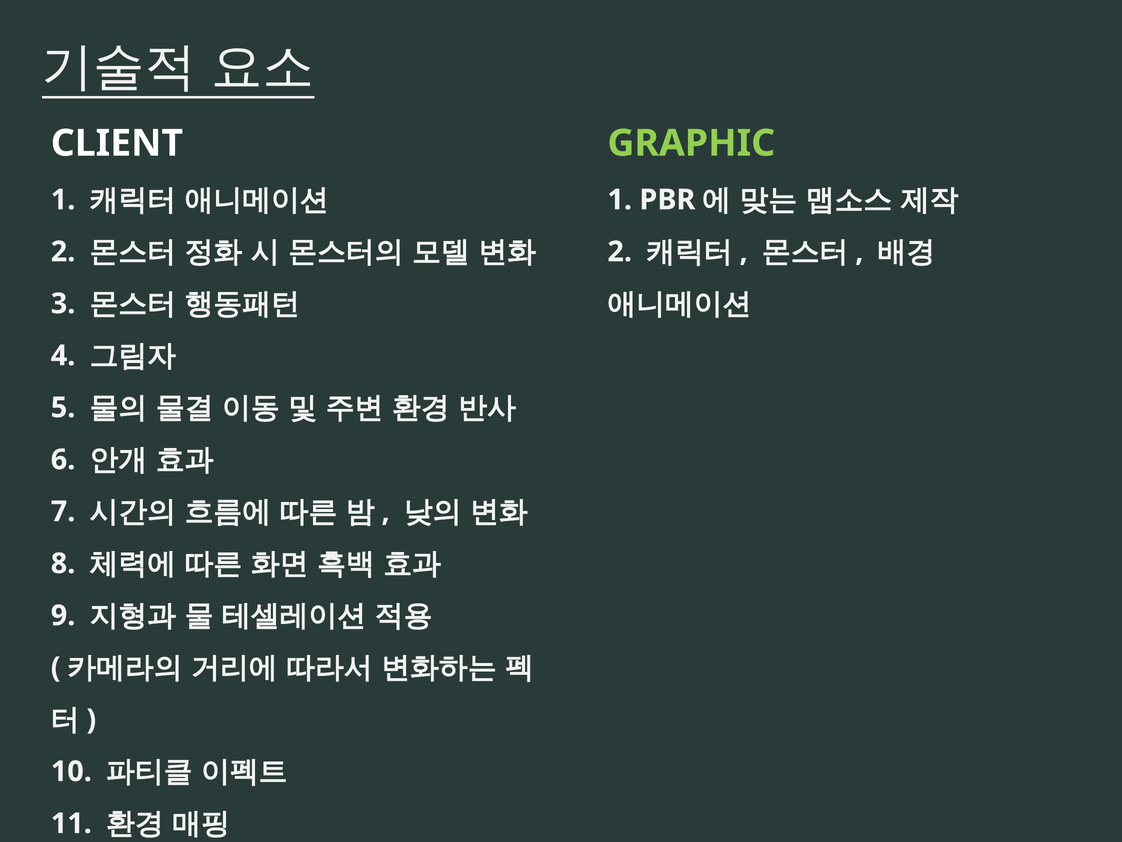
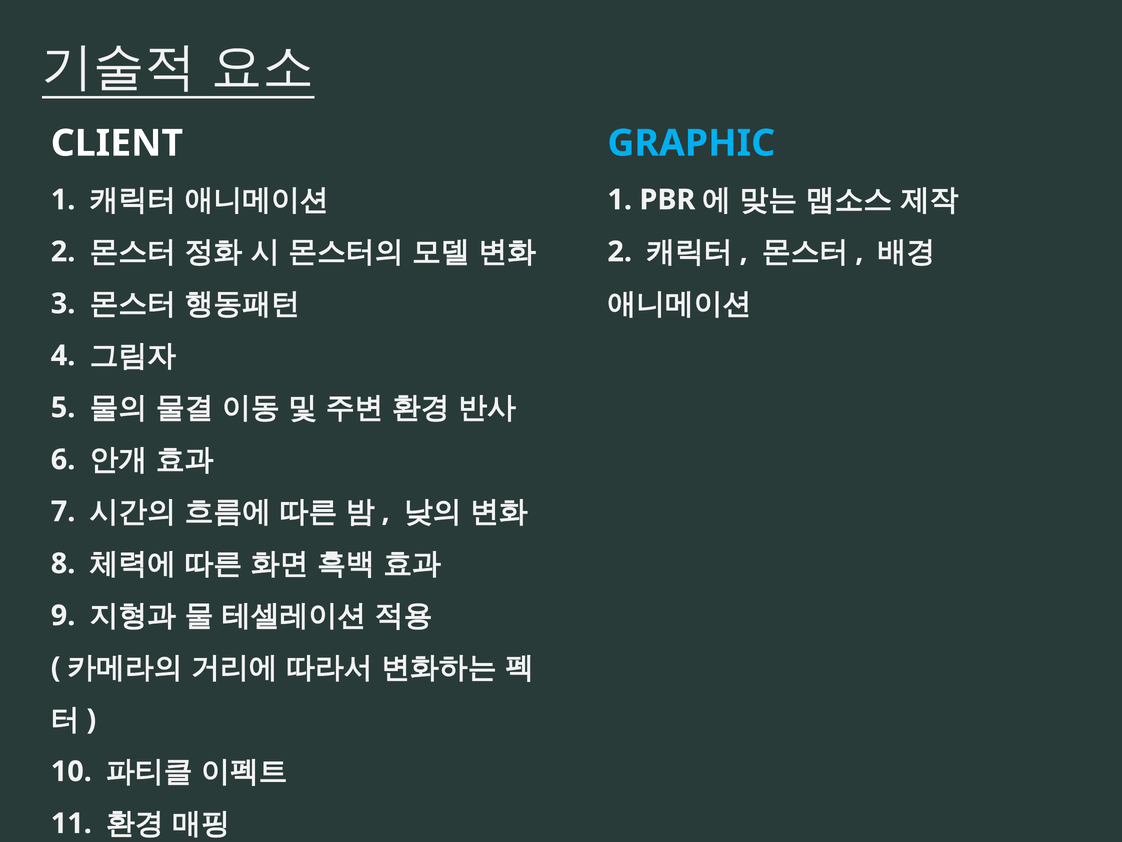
GRAPHIC colour: light green -> light blue (691, 143)
